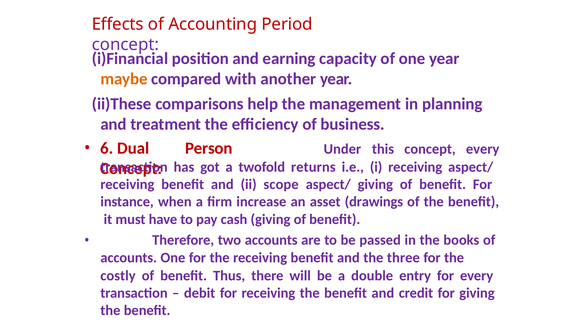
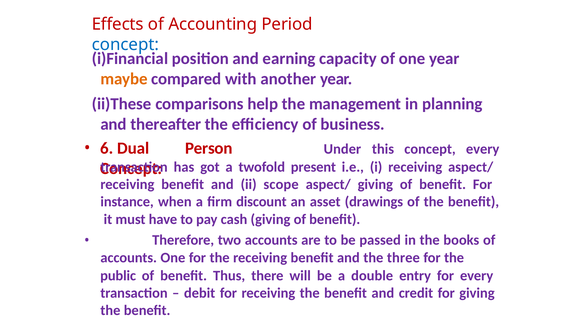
concept colour: purple -> blue (125, 45)
treatment: treatment -> thereafter (166, 124)
returns: returns -> present (313, 167)
increase: increase -> discount (261, 201)
costly: costly -> public (118, 275)
